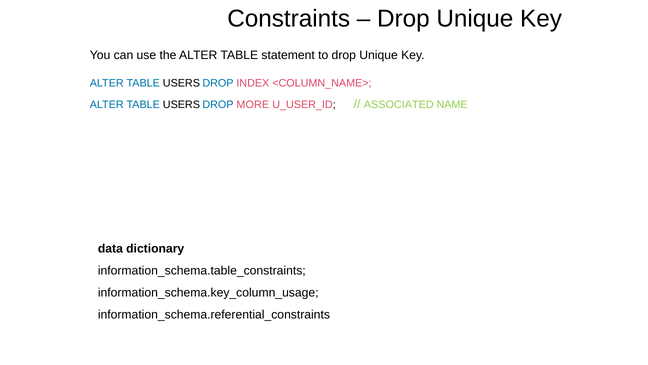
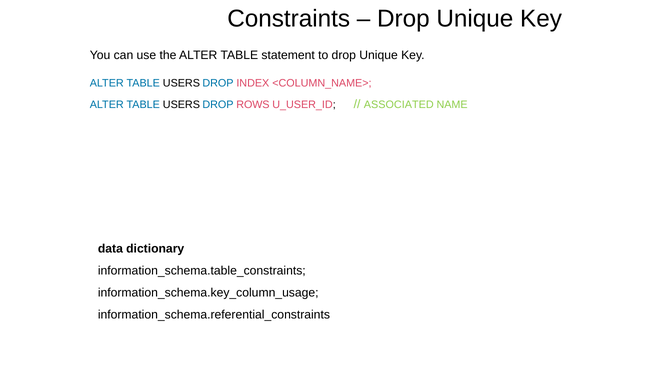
MORE: MORE -> ROWS (253, 105)
